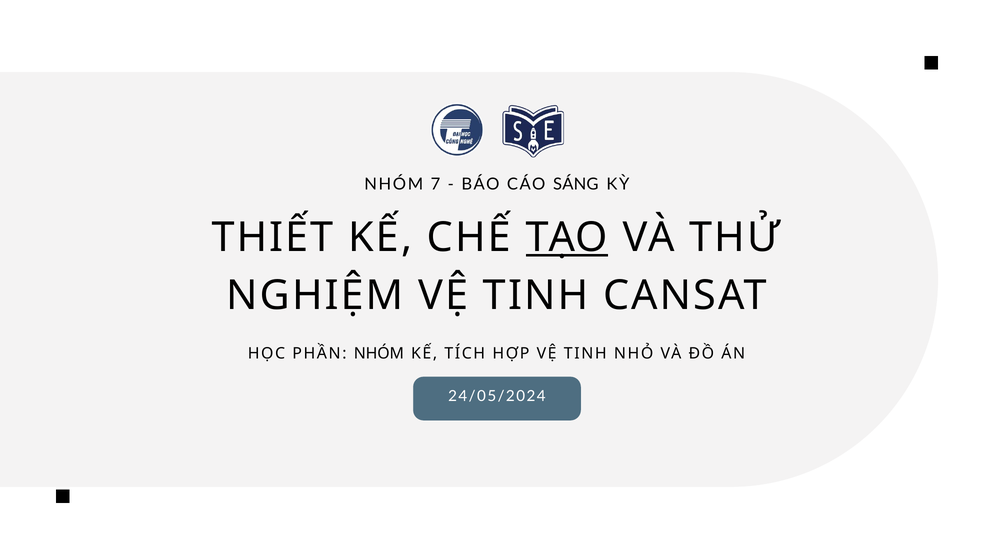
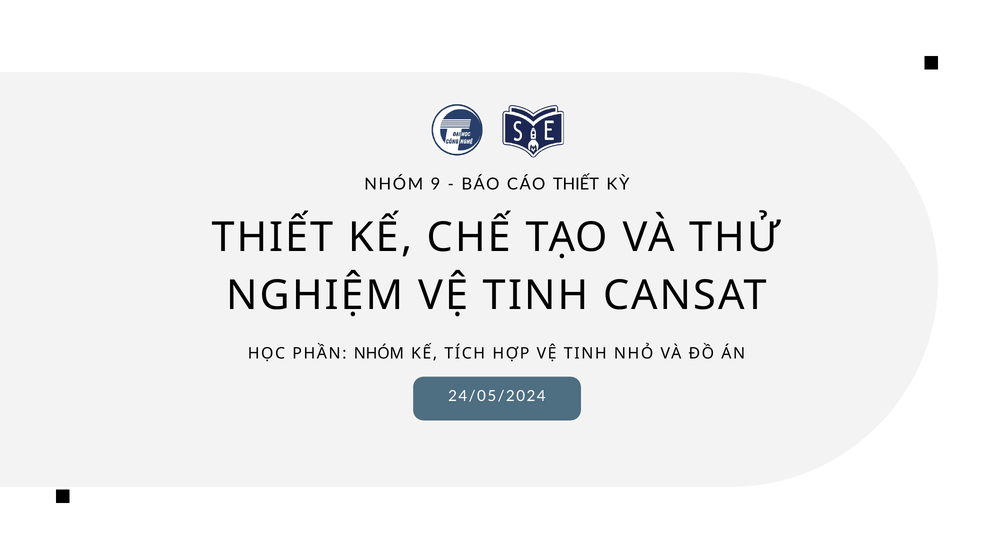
7: 7 -> 9 (435, 185)
CÁO SÁNG: SÁNG -> THIẾT (576, 185)
TẠO underline: present -> none (567, 237)
